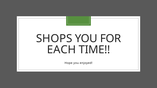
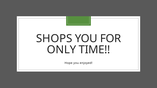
EACH: EACH -> ONLY (61, 50)
